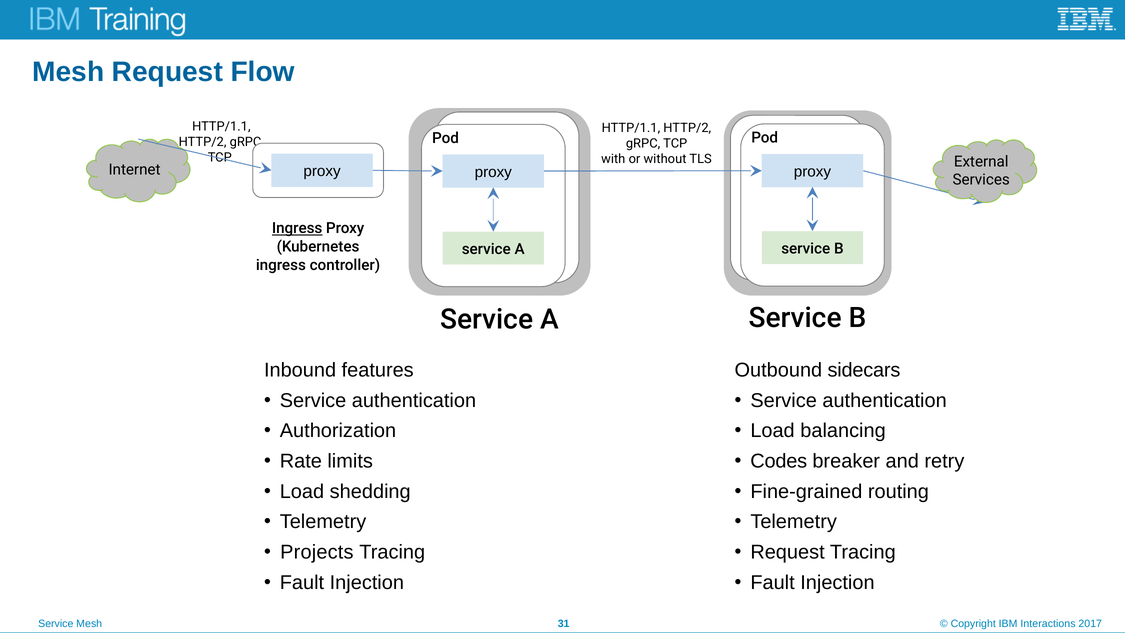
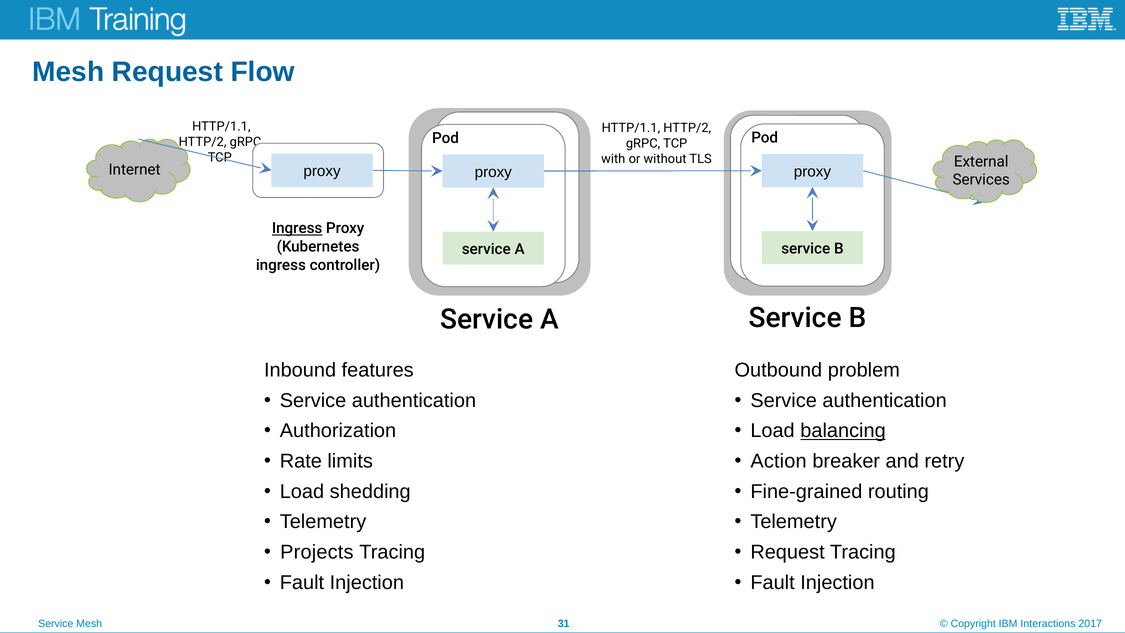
sidecars: sidecars -> problem (864, 370)
balancing underline: none -> present (843, 431)
Codes: Codes -> Action (779, 461)
